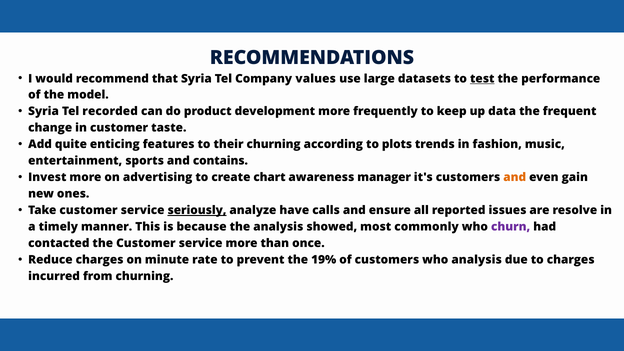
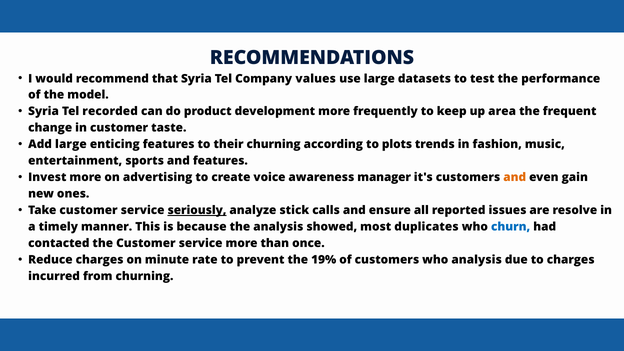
test underline: present -> none (482, 79)
data: data -> area (502, 112)
Add quite: quite -> large (71, 145)
and contains: contains -> features (220, 161)
chart: chart -> voice (269, 178)
have: have -> stick (294, 210)
commonly: commonly -> duplicates (426, 227)
churn colour: purple -> blue (511, 227)
